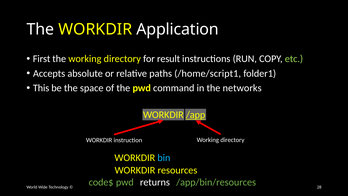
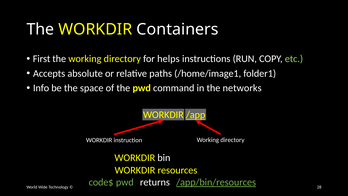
Application: Application -> Containers (178, 29)
result: result -> helps (168, 59)
/home/script1: /home/script1 -> /home/image1 (208, 73)
This: This -> Info (41, 88)
bin colour: light blue -> white (164, 158)
/app/bin/resources underline: none -> present (216, 182)
